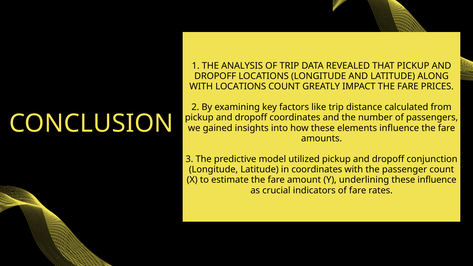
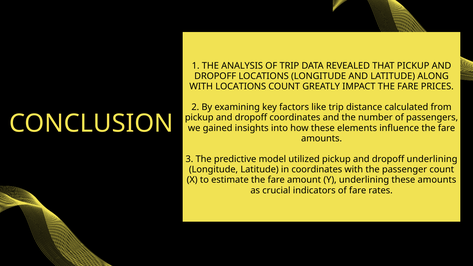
dropoff conjunction: conjunction -> underlining (432, 159)
these influence: influence -> amounts (437, 180)
